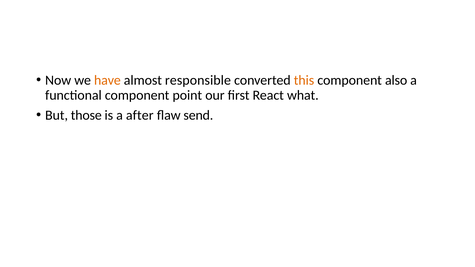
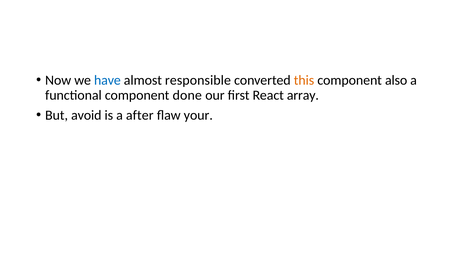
have colour: orange -> blue (107, 80)
point: point -> done (187, 95)
what: what -> array (303, 95)
those: those -> avoid (86, 115)
send: send -> your (198, 115)
